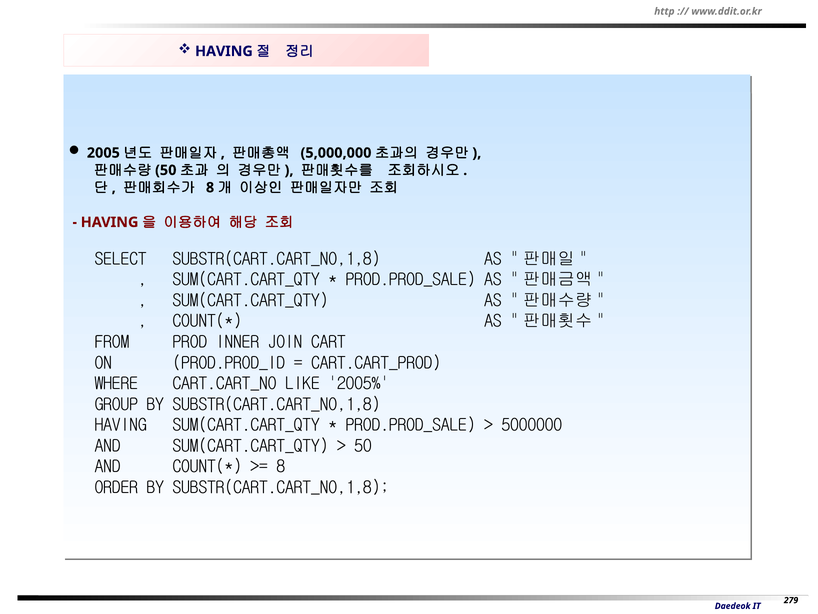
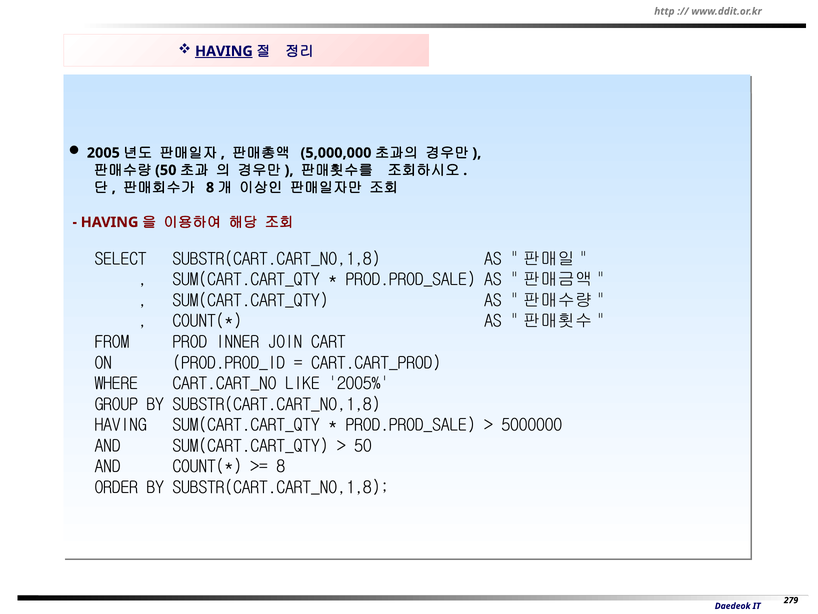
HAVING underline: none -> present (224, 51)
